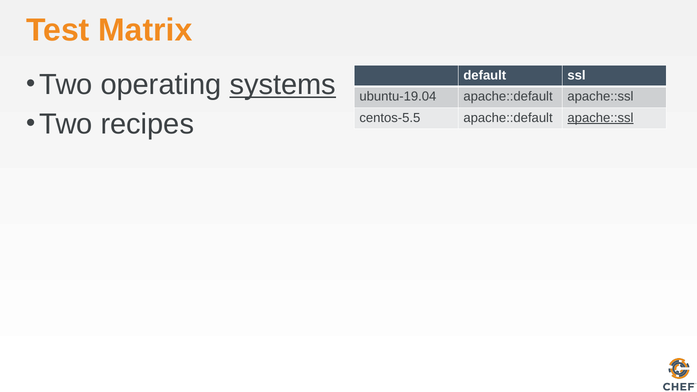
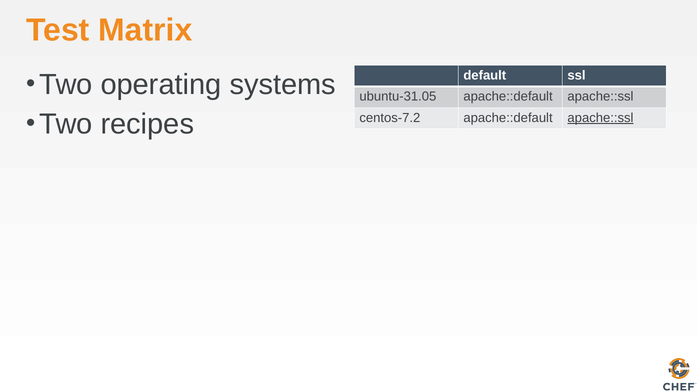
systems underline: present -> none (283, 85)
ubuntu-19.04: ubuntu-19.04 -> ubuntu-31.05 (398, 97)
centos-5.5: centos-5.5 -> centos-7.2 (390, 118)
